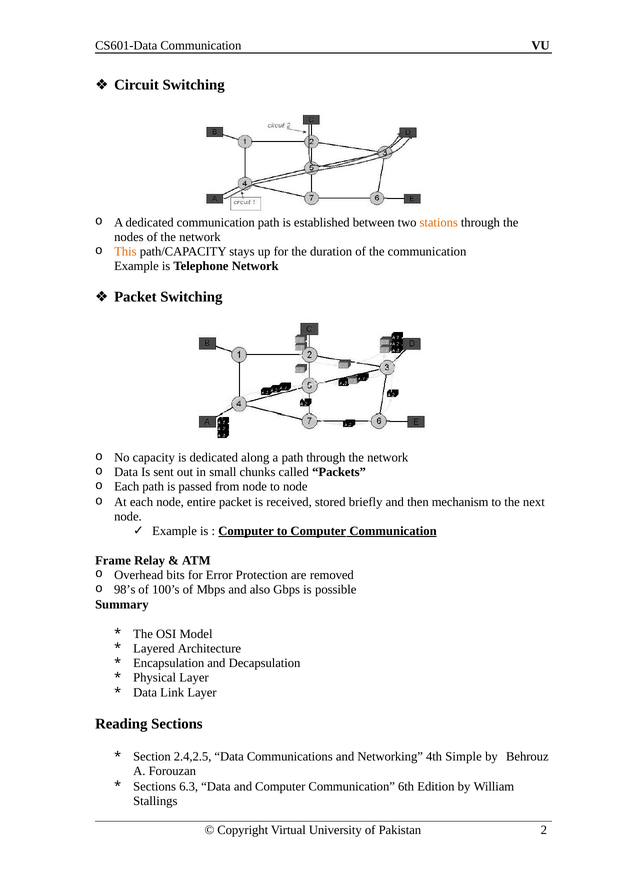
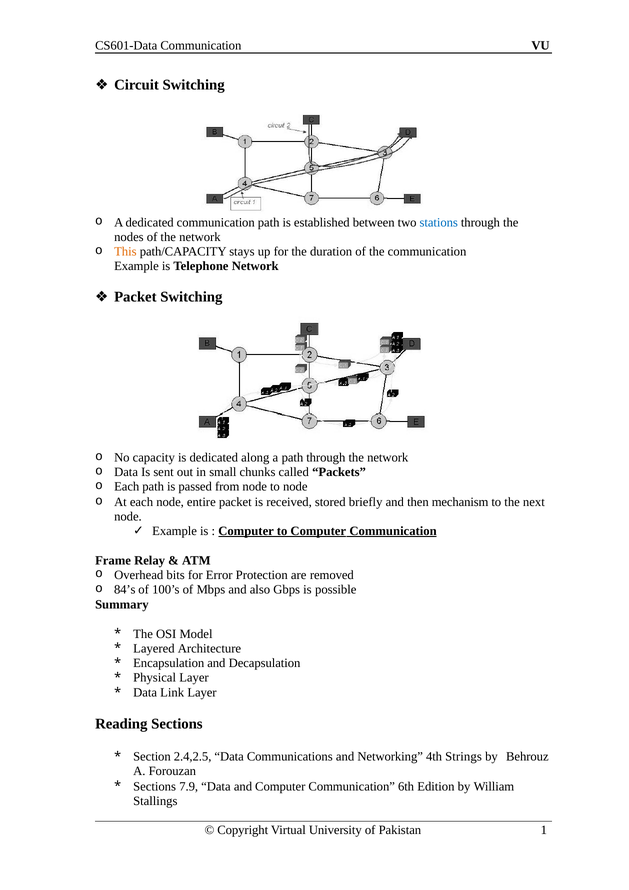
stations colour: orange -> blue (439, 223)
98’s: 98’s -> 84’s (125, 590)
Simple: Simple -> Strings (464, 757)
6.3: 6.3 -> 7.9 (189, 787)
2: 2 -> 1 (544, 830)
